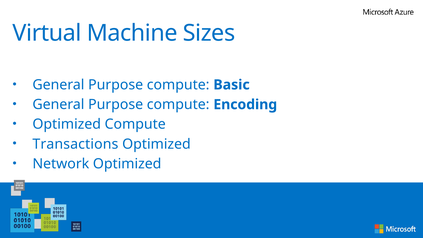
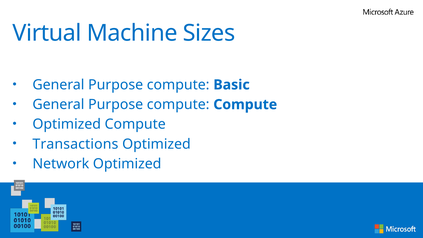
compute Encoding: Encoding -> Compute (245, 105)
